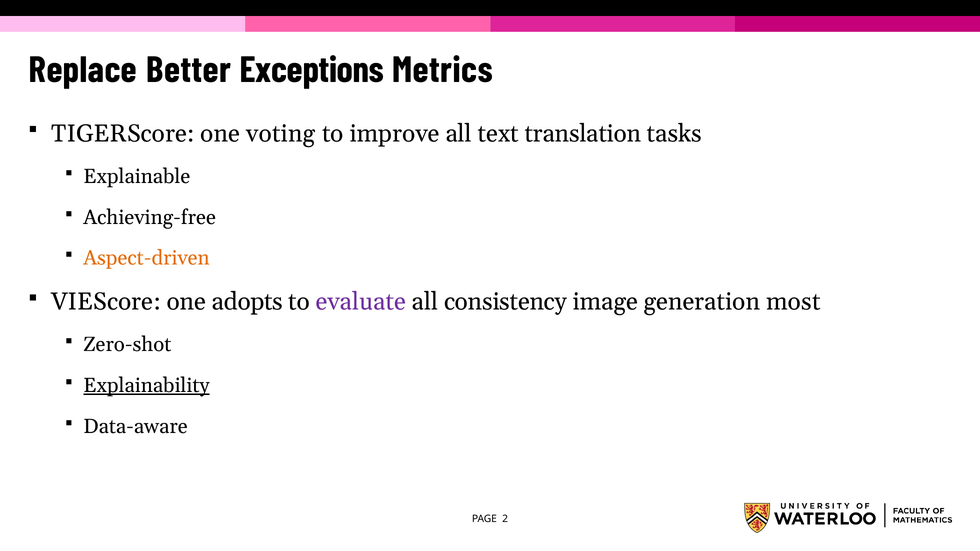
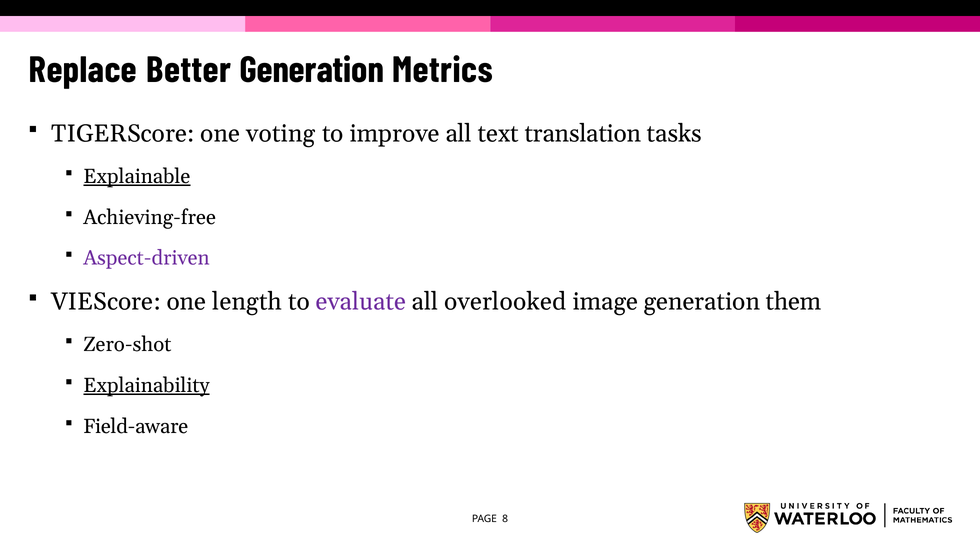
Better Exceptions: Exceptions -> Generation (312, 70)
Explainable underline: none -> present (137, 177)
Aspect-driven colour: orange -> purple (146, 258)
adopts: adopts -> length (247, 302)
consistency: consistency -> overlooked (505, 302)
most: most -> them (794, 302)
Data-aware: Data-aware -> Field-aware (136, 427)
2: 2 -> 8 (505, 519)
